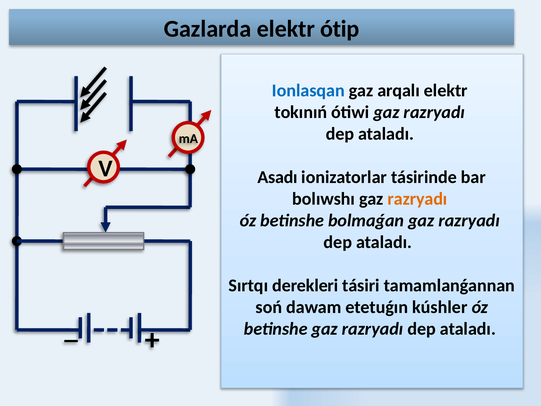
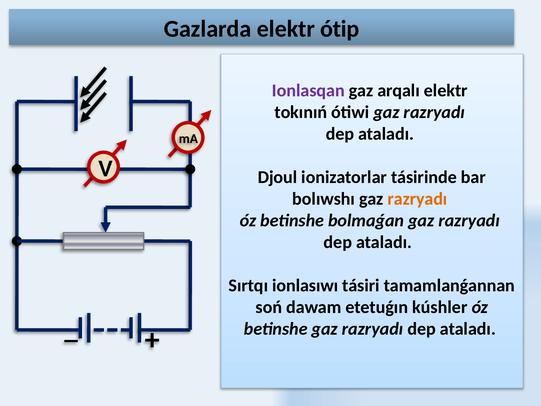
Ionlasqan colour: blue -> purple (308, 91)
Asadı: Asadı -> Djoul (278, 177)
derekleri: derekleri -> ionlasıwı (305, 285)
